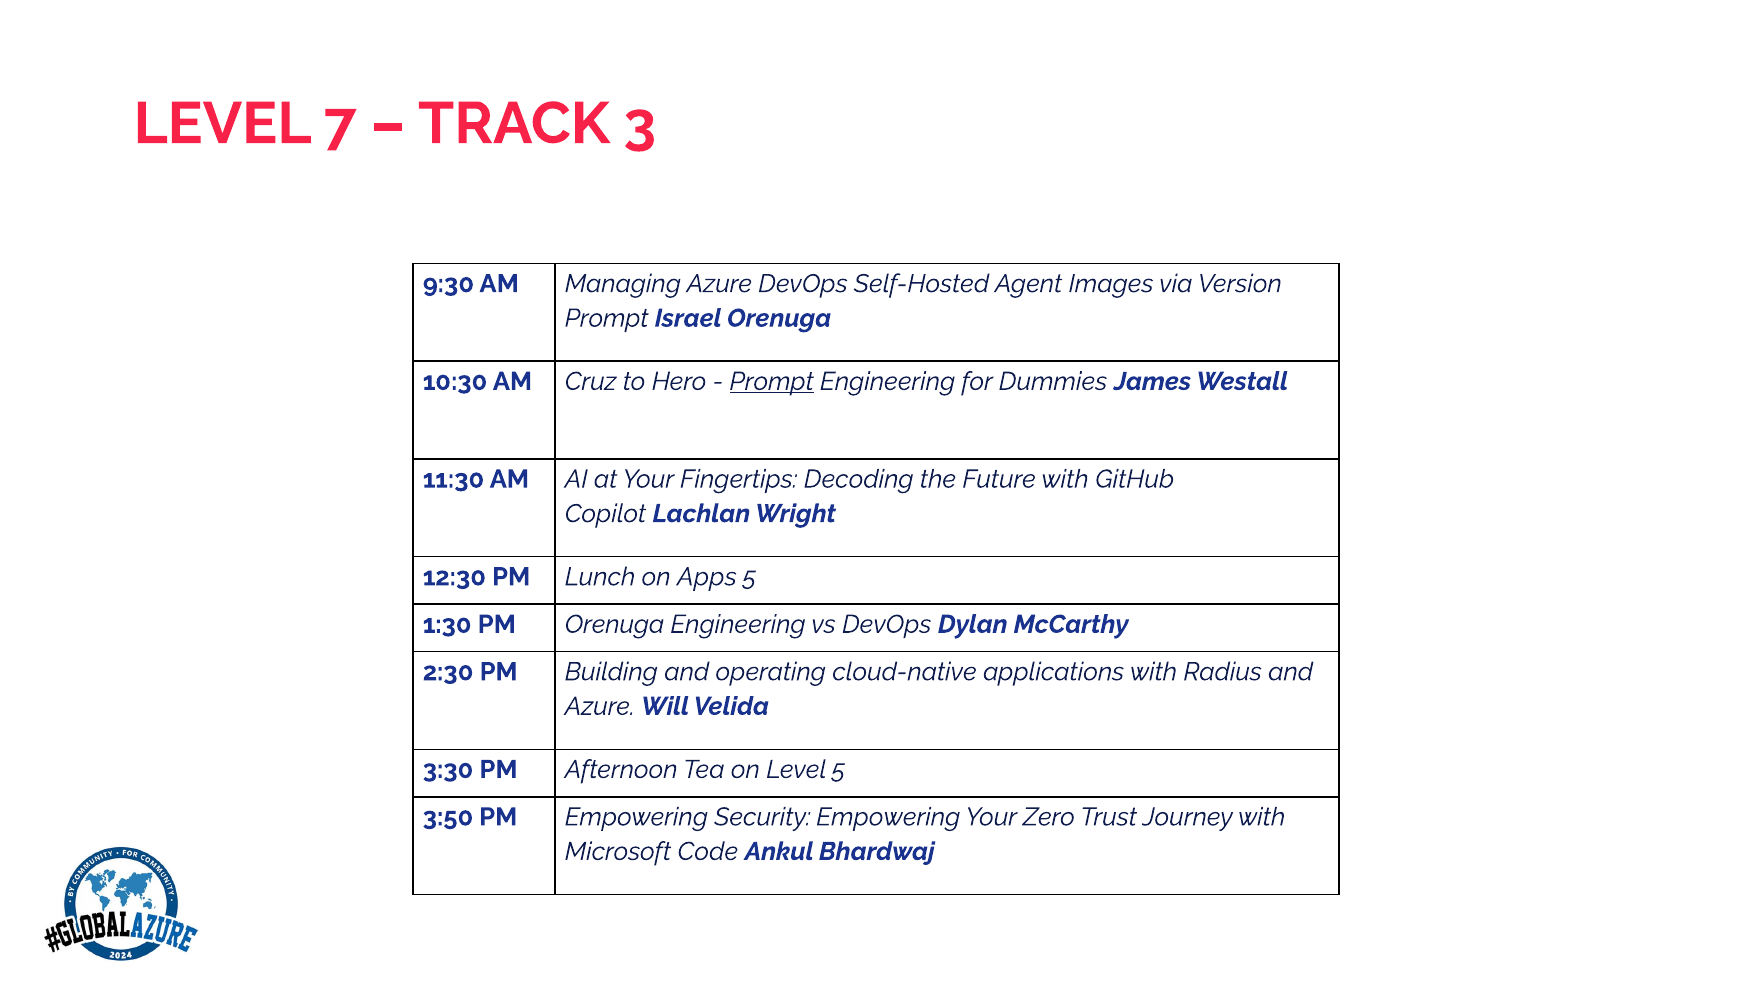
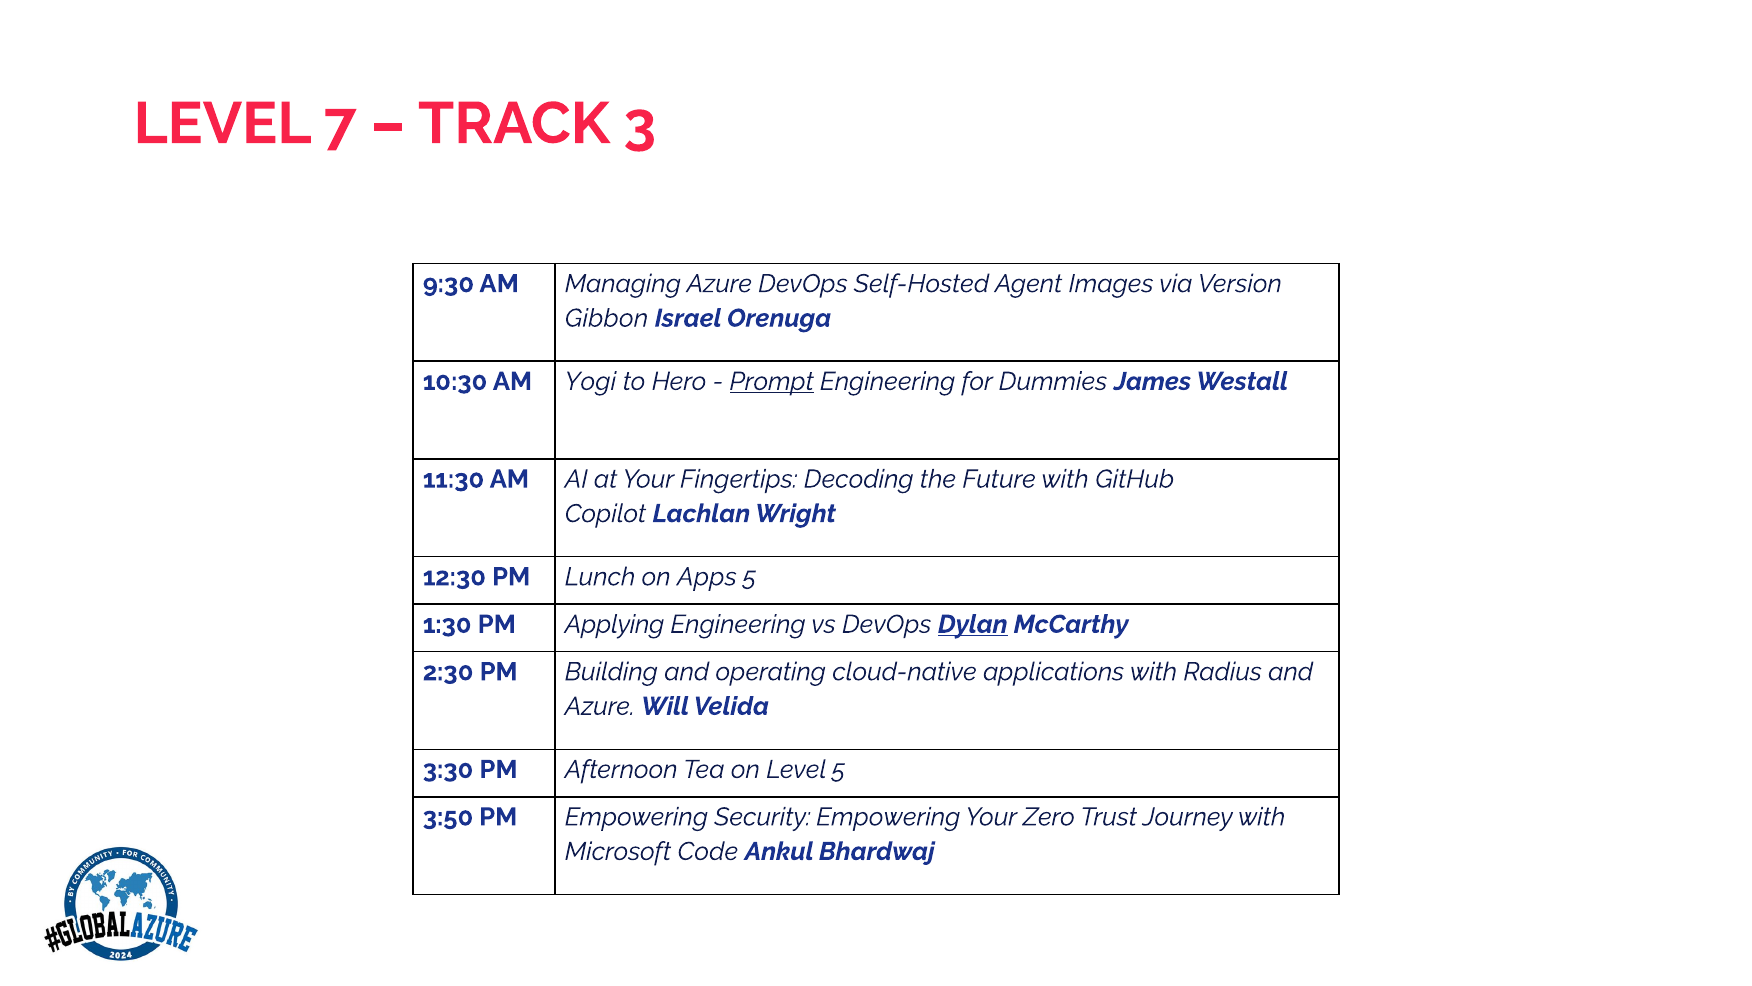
Prompt: Prompt -> Gibbon (606, 318)
Cruz: Cruz -> Yogi (591, 381)
PM Orenuga: Orenuga -> Applying (615, 624)
Dylan underline: none -> present (973, 624)
